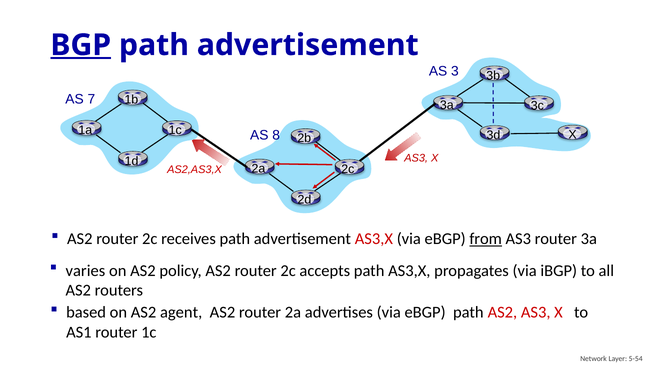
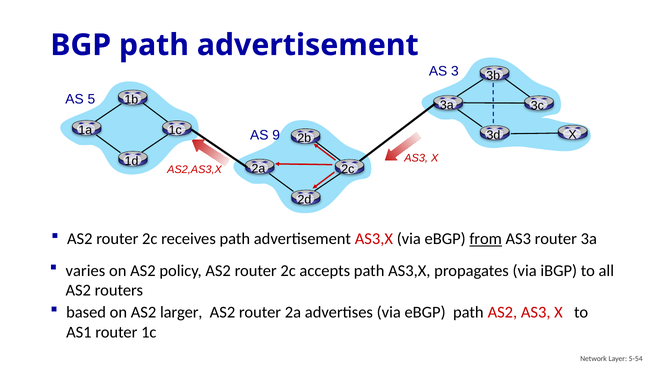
BGP underline: present -> none (81, 45)
7: 7 -> 5 (91, 99)
8: 8 -> 9 (276, 135)
agent: agent -> larger (181, 313)
